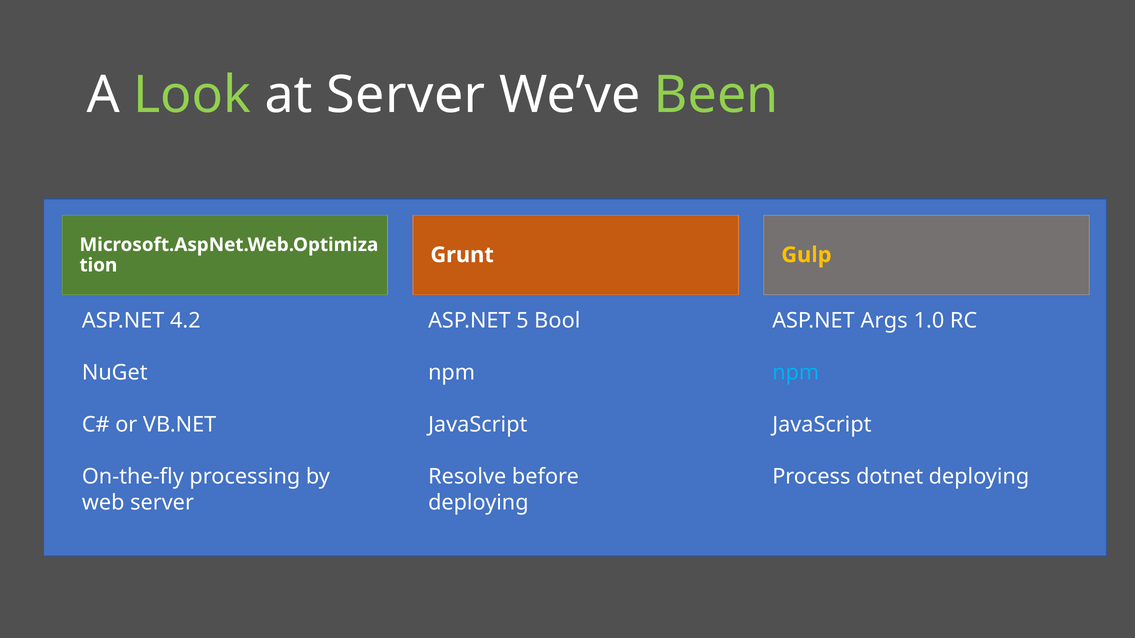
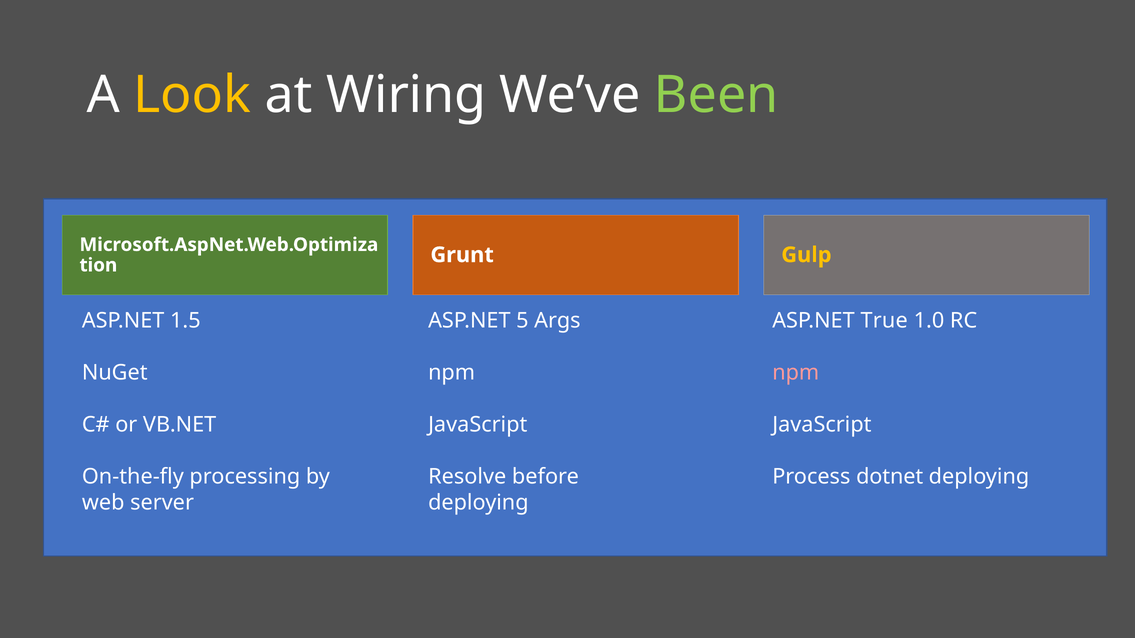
Look colour: light green -> yellow (192, 95)
at Server: Server -> Wiring (406, 95)
4.2: 4.2 -> 1.5 (185, 321)
Bool: Bool -> Args (557, 321)
Args: Args -> True (884, 321)
npm colour: light blue -> pink (796, 373)
